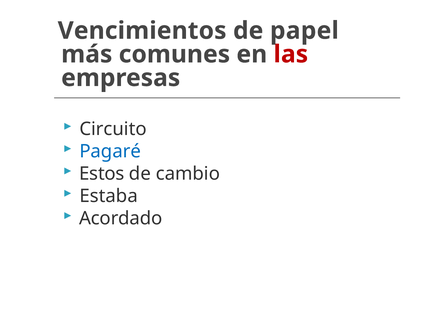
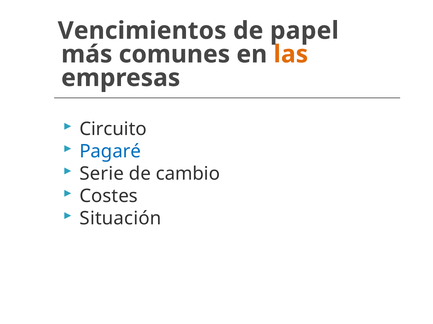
las colour: red -> orange (291, 54)
Estos: Estos -> Serie (102, 174)
Estaba: Estaba -> Costes (109, 196)
Acordado: Acordado -> Situación (121, 219)
